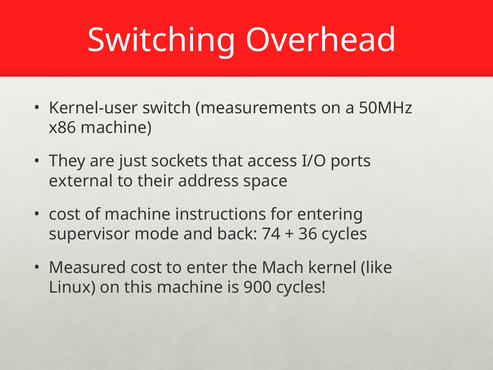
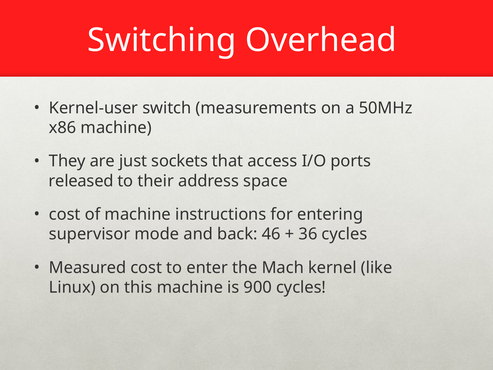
external: external -> released (81, 181)
74: 74 -> 46 (271, 234)
